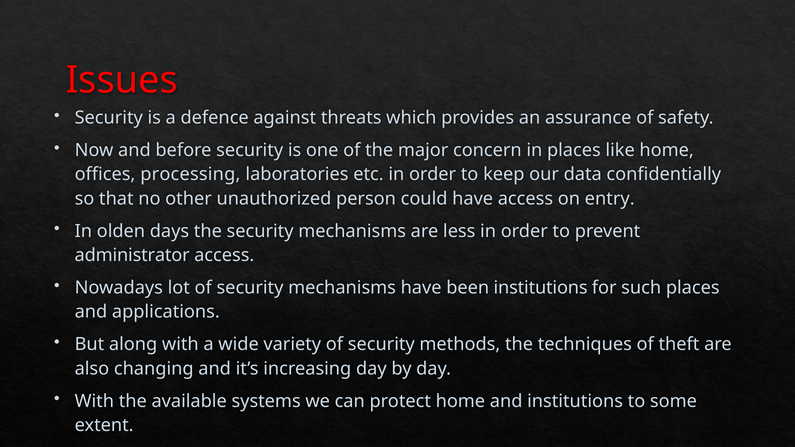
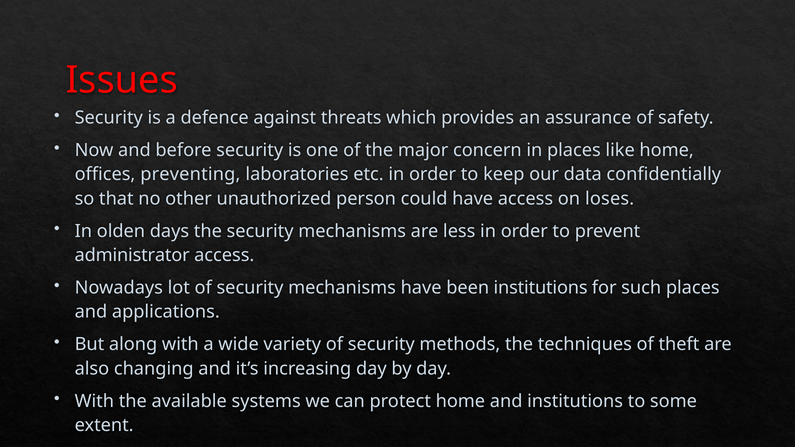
processing: processing -> preventing (190, 175)
entry: entry -> loses (610, 199)
